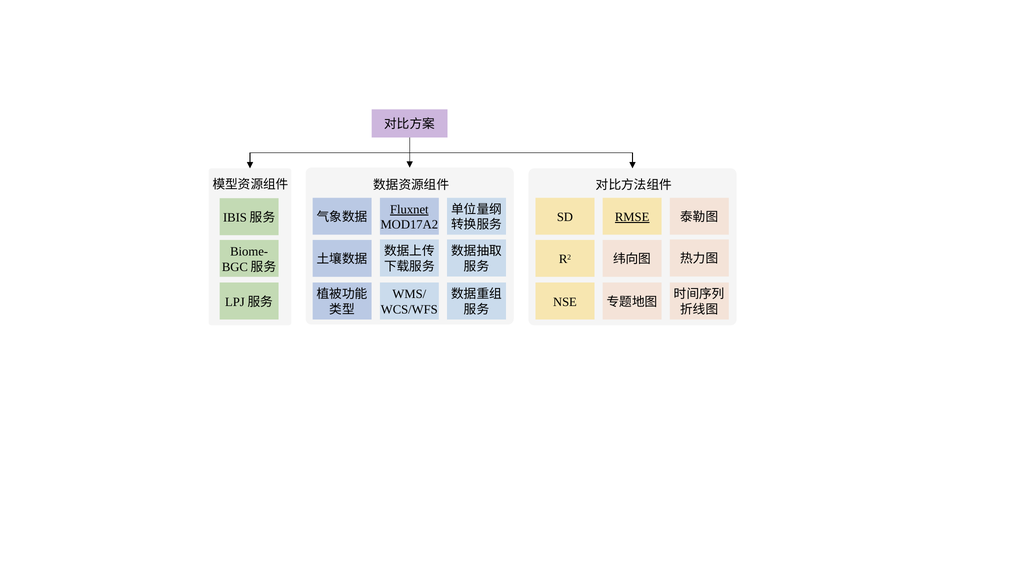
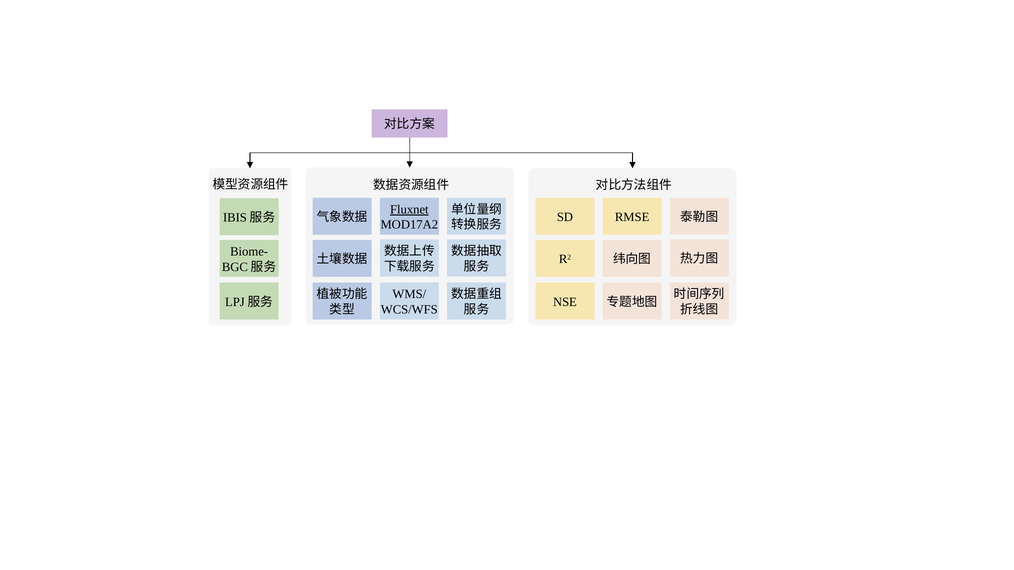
RMSE underline: present -> none (632, 217)
